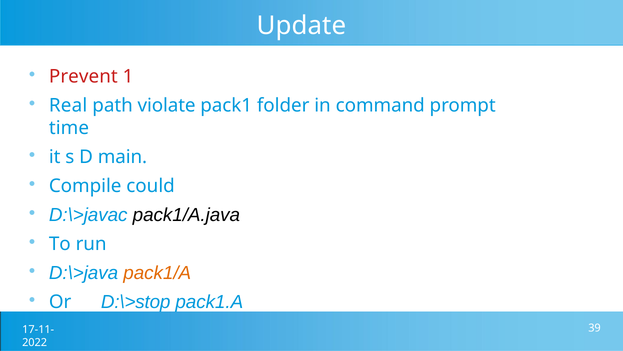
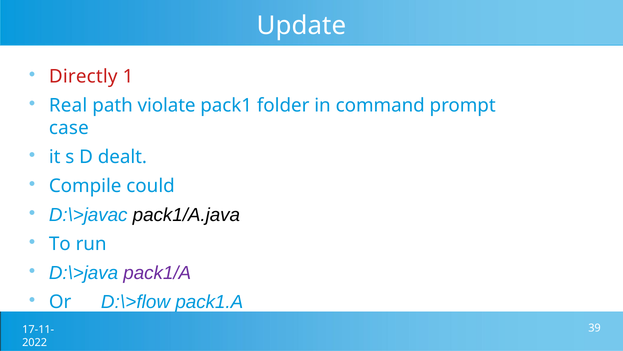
Prevent: Prevent -> Directly (83, 77)
time: time -> case (69, 128)
main: main -> dealt (122, 157)
pack1/A colour: orange -> purple (157, 273)
D:\>stop: D:\>stop -> D:\>flow (136, 302)
